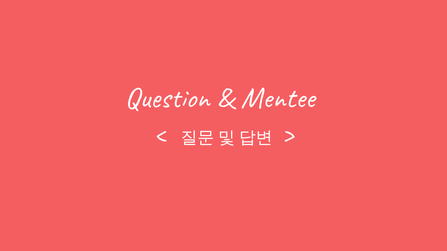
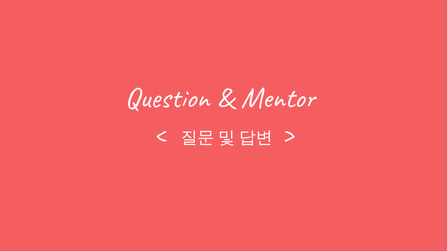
Mentee: Mentee -> Mentor (278, 98)
